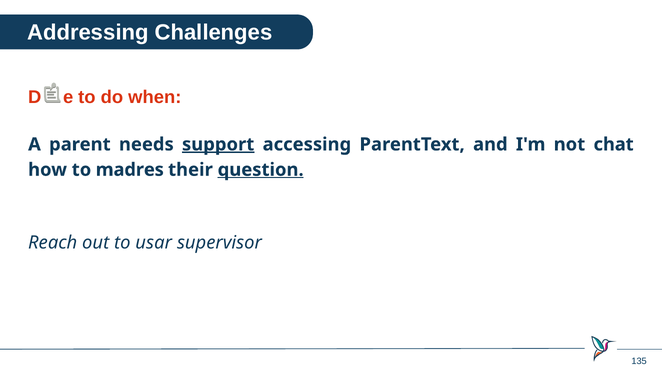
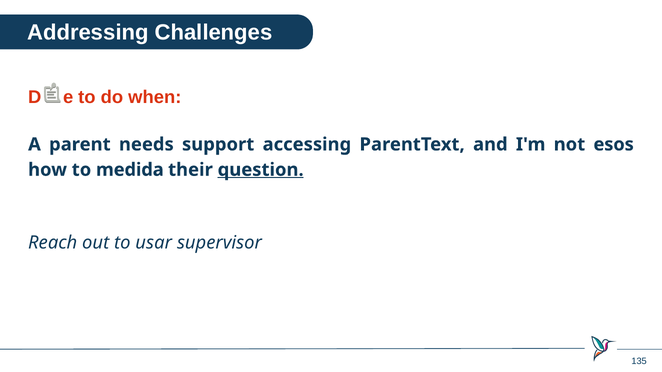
support underline: present -> none (218, 145)
chat: chat -> esos (614, 145)
madres: madres -> medida (130, 170)
